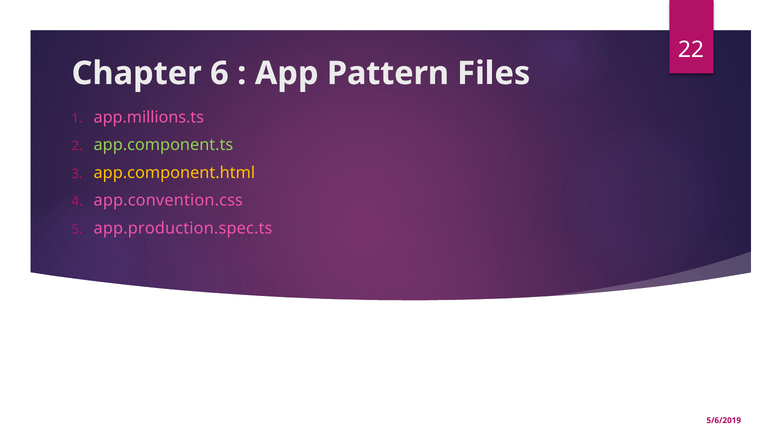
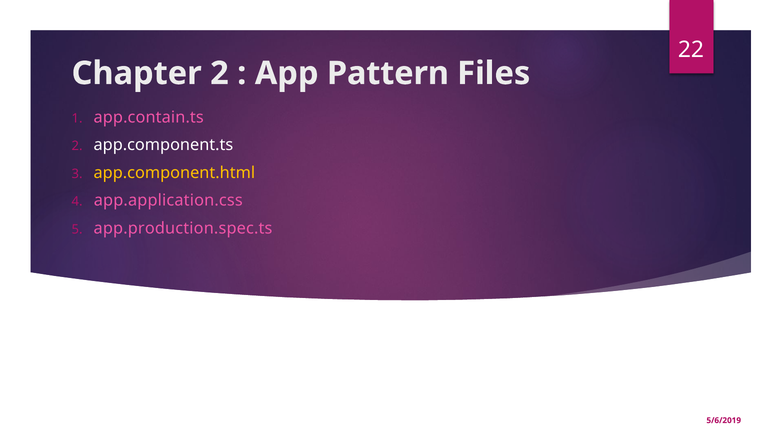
Chapter 6: 6 -> 2 (219, 73)
app.millions.ts: app.millions.ts -> app.contain.ts (149, 117)
app.component.ts colour: light green -> white (163, 145)
app.convention.css: app.convention.css -> app.application.css (168, 200)
